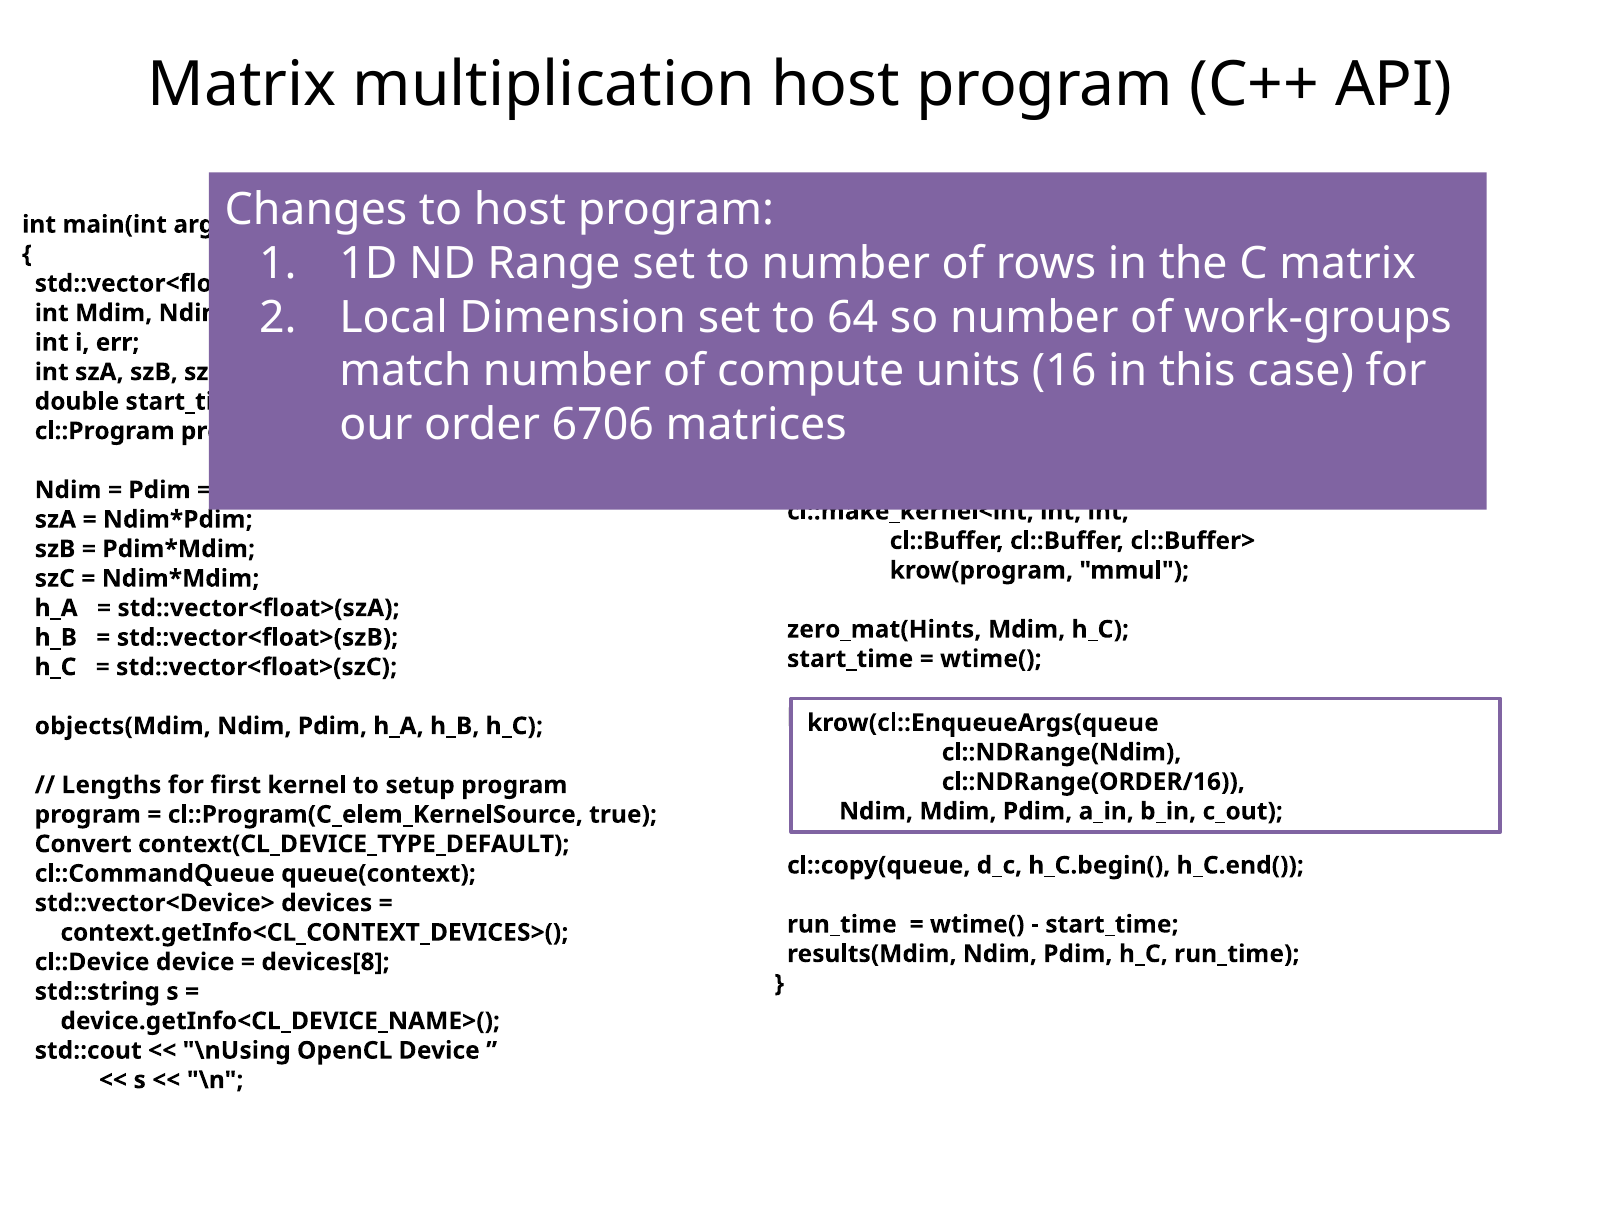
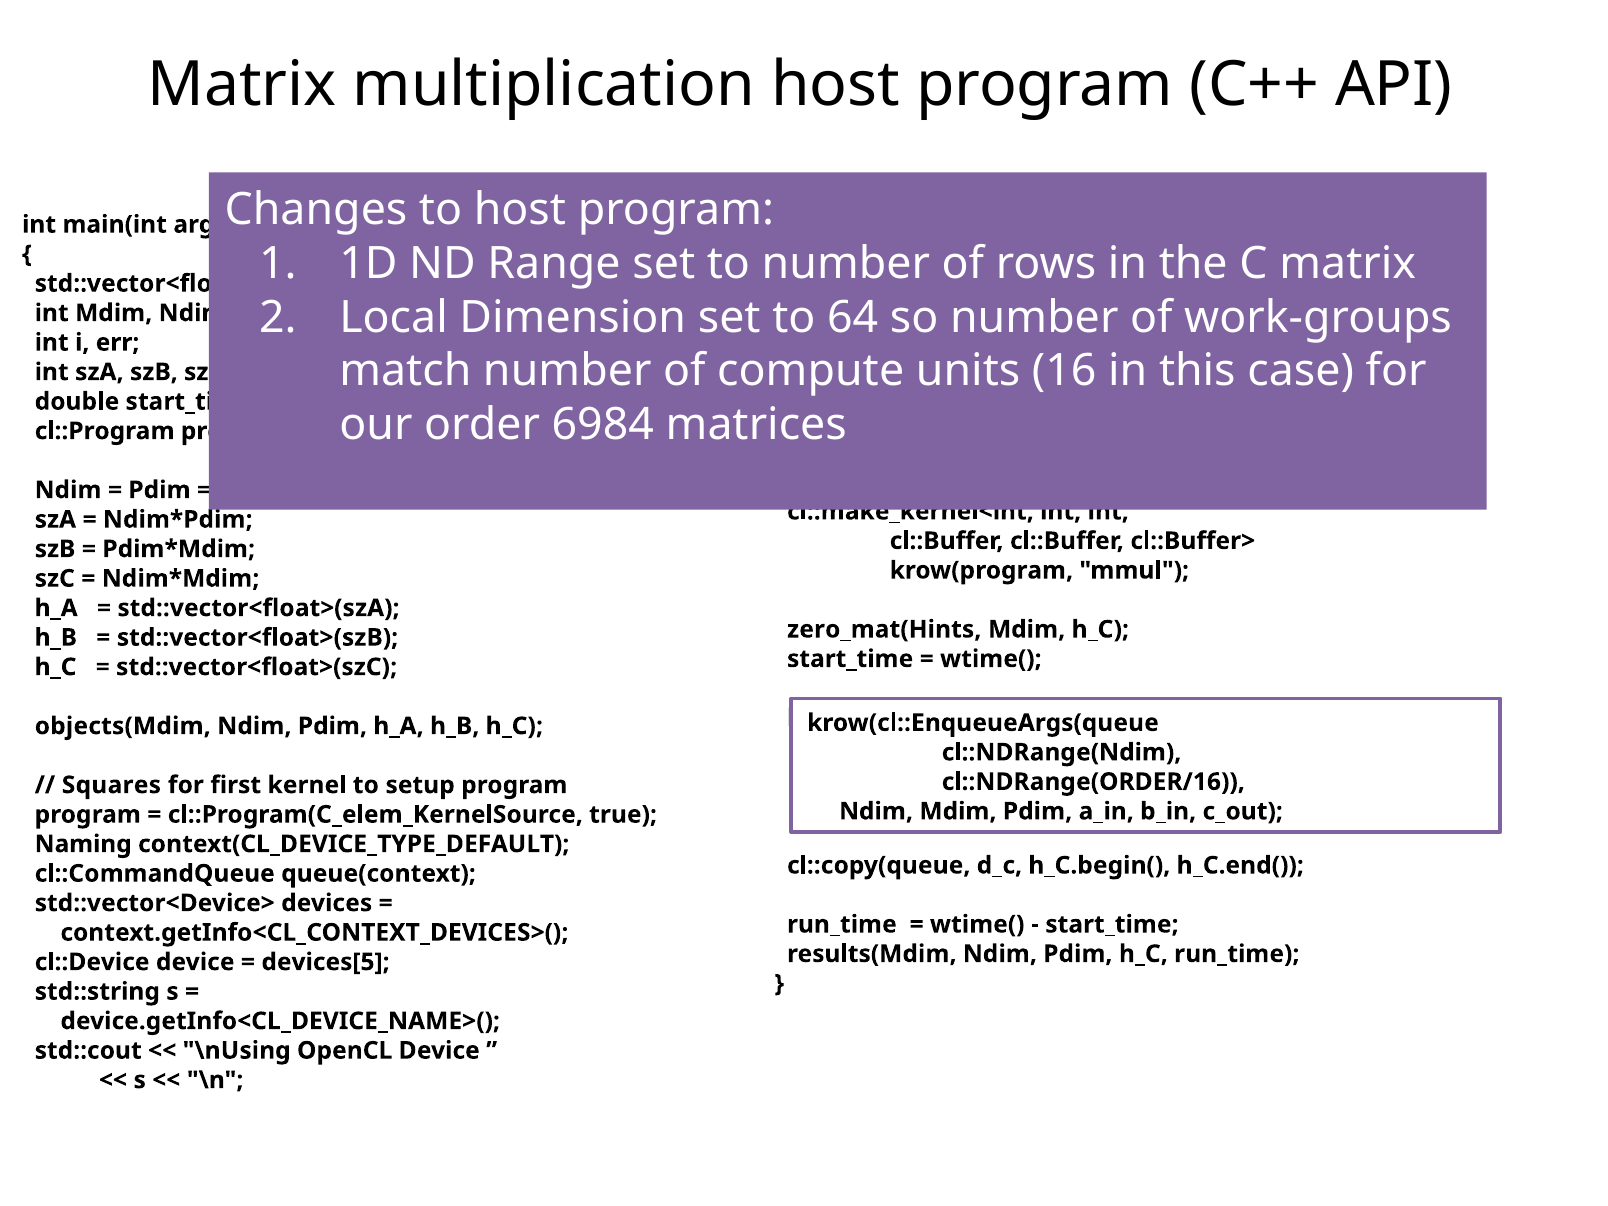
6706: 6706 -> 6984 (603, 425)
Lengths: Lengths -> Squares (111, 785)
Convert: Convert -> Naming (83, 844)
devices[8: devices[8 -> devices[5 (326, 962)
